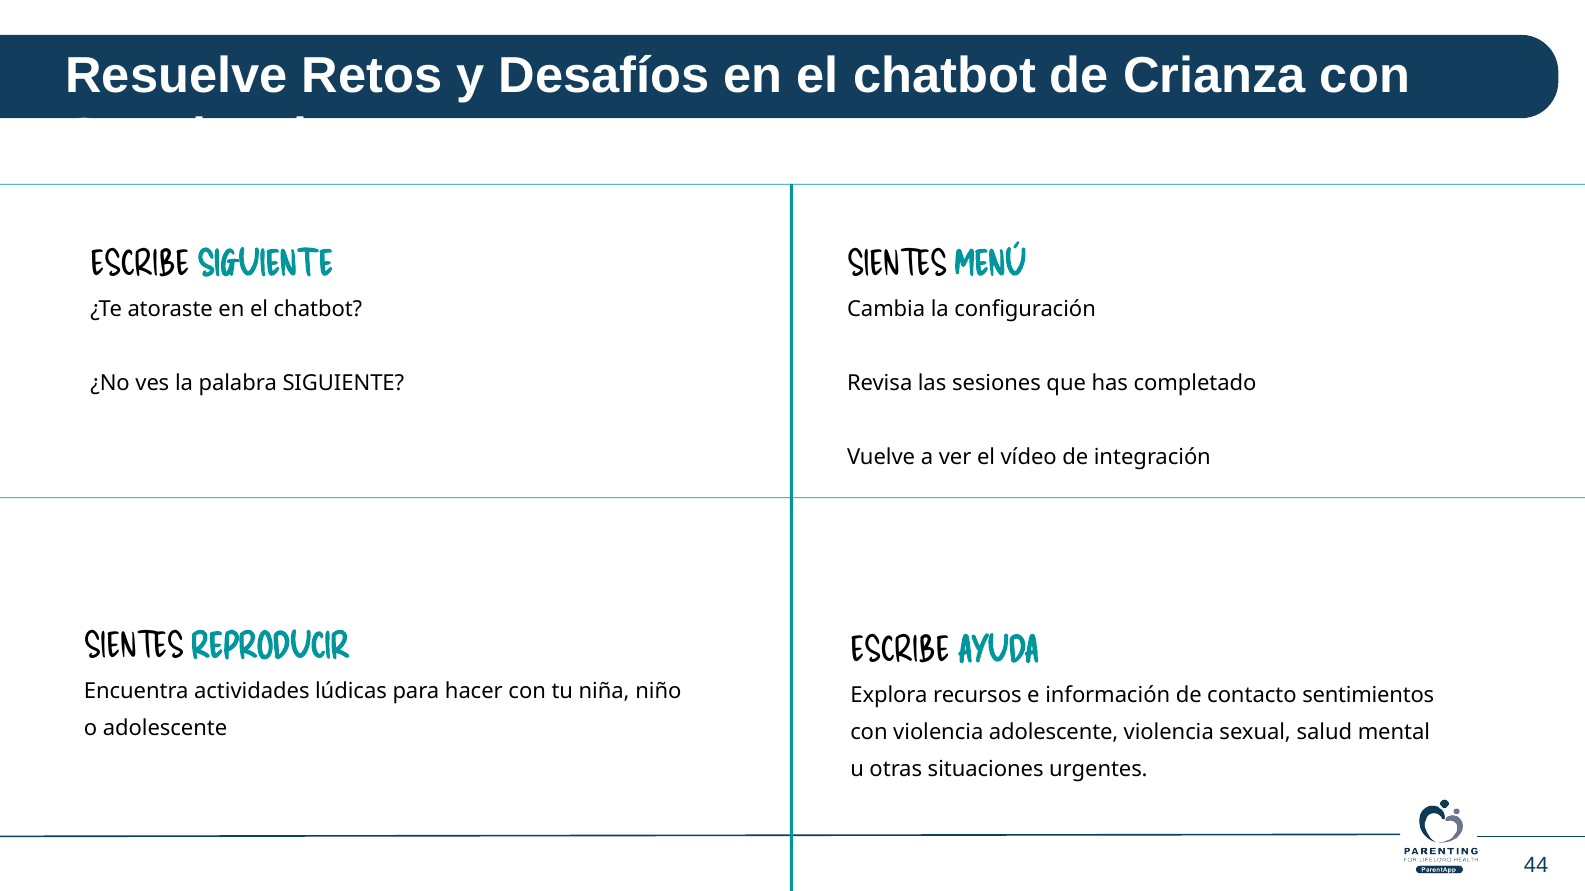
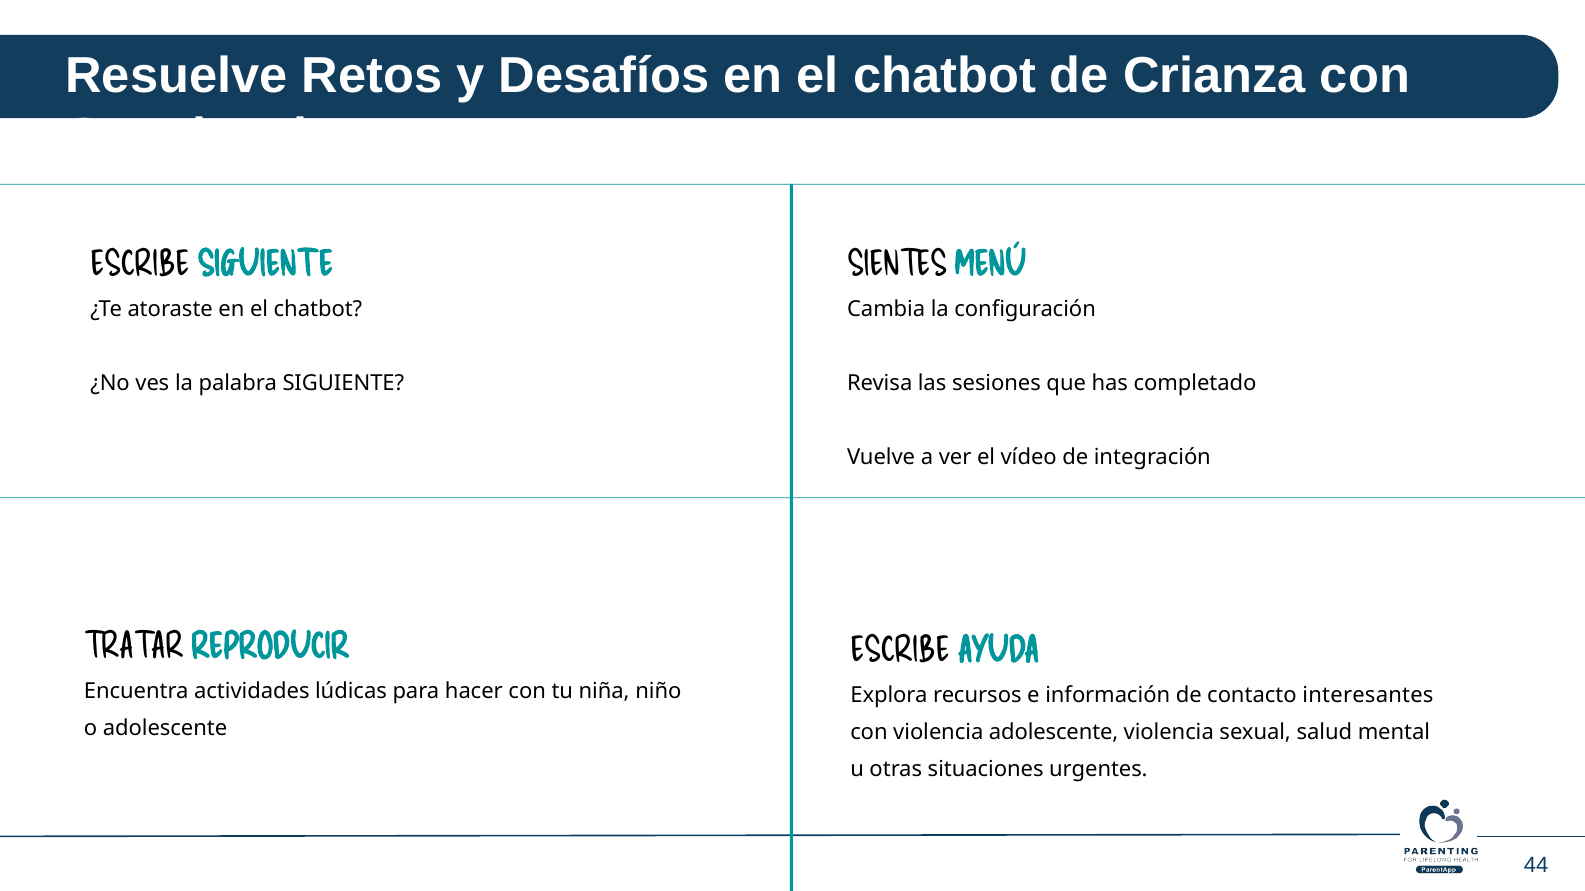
SIENTES: SIENTES -> TRATAR (134, 647)
sentimientos: sentimientos -> interesantes (1368, 696)
